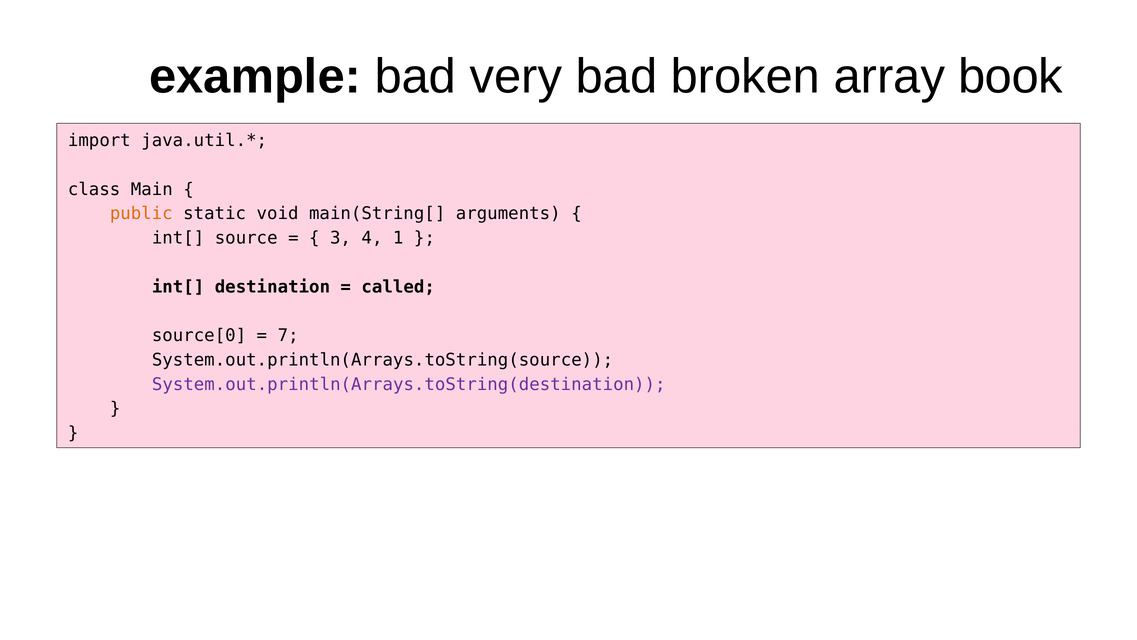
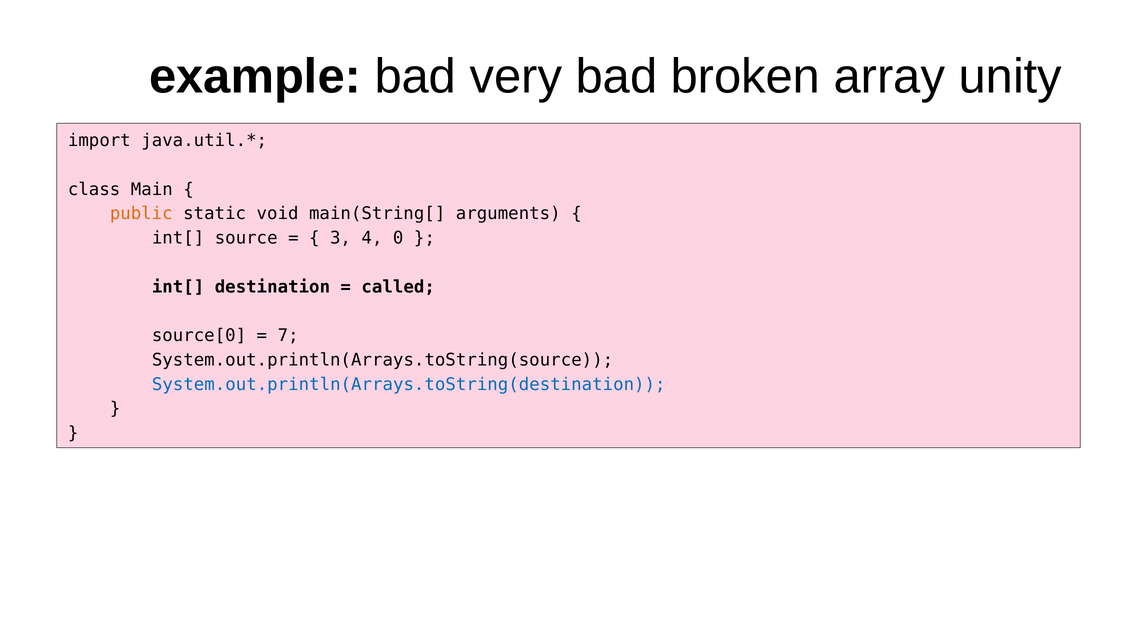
book: book -> unity (1010, 77)
1: 1 -> 0 (398, 238)
System.out.println(Arrays.toString(destination colour: purple -> blue (409, 384)
